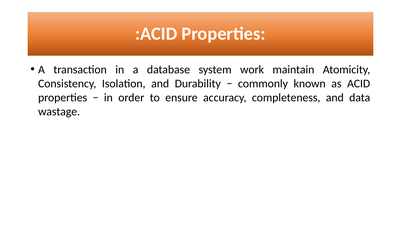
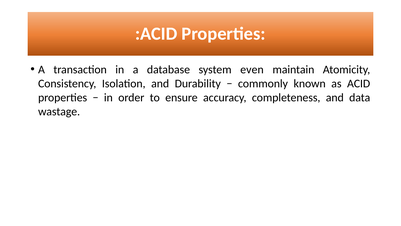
work: work -> even (252, 69)
